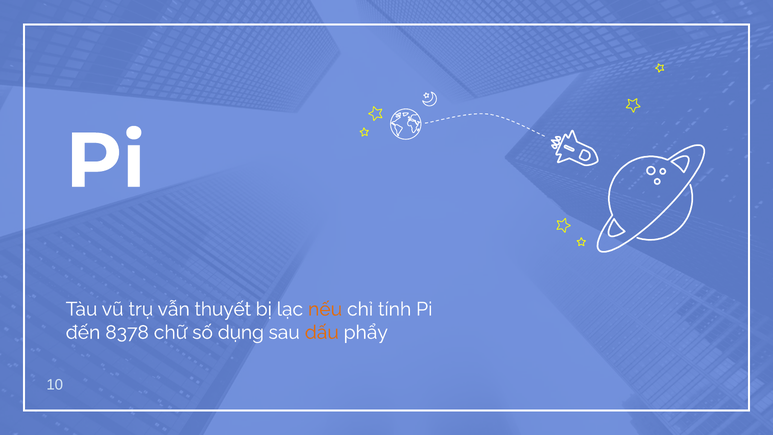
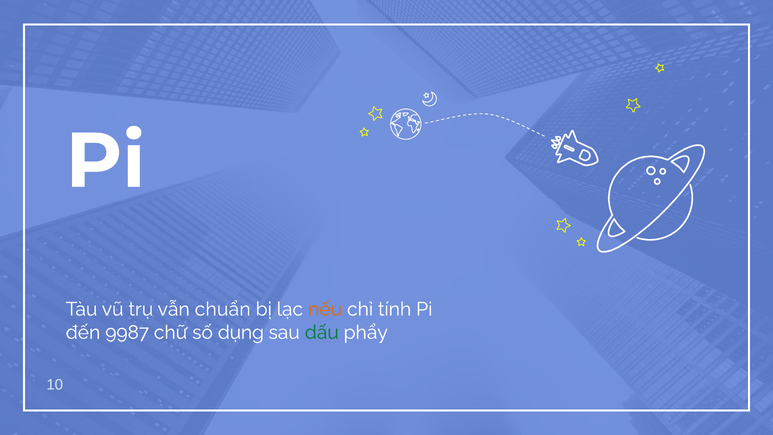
thuyết: thuyết -> chuẩn (223, 309)
8378: 8378 -> 9987 (127, 332)
dấu colour: orange -> green (322, 332)
